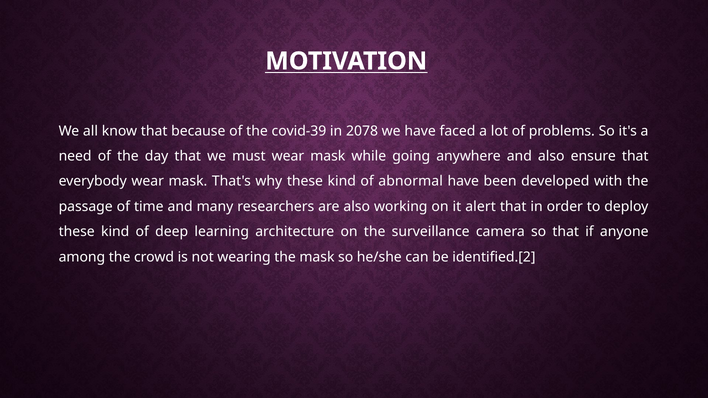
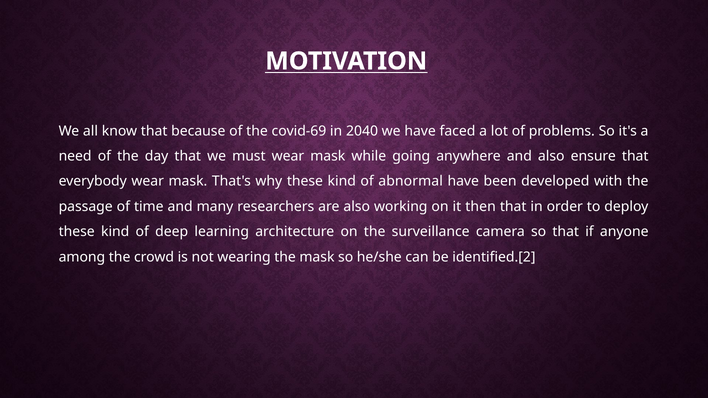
covid-39: covid-39 -> covid-69 (299, 131)
2078: 2078 -> 2040 (362, 131)
alert: alert -> then (481, 207)
